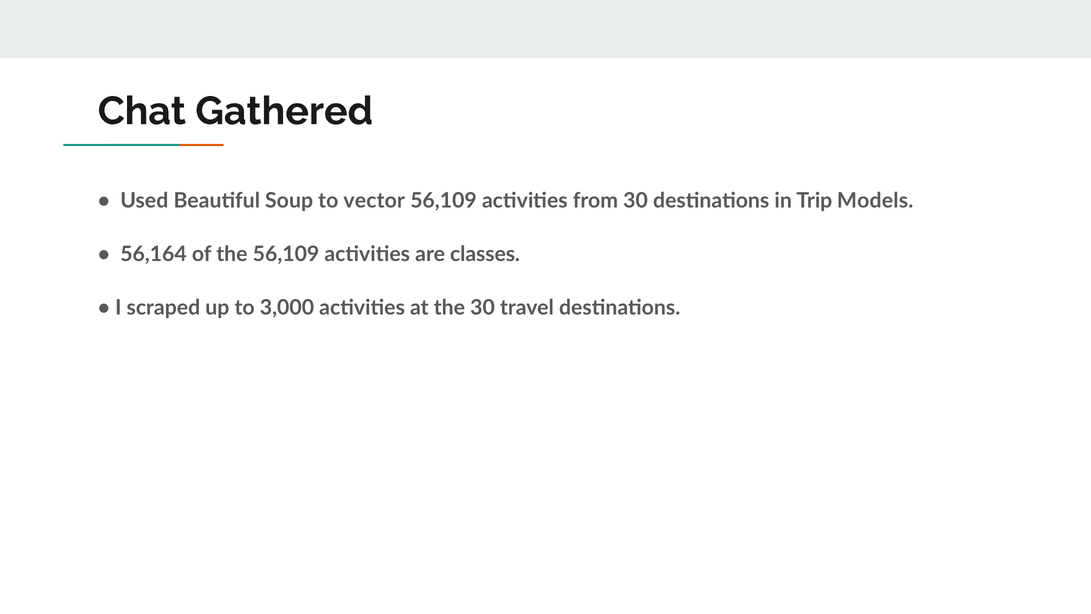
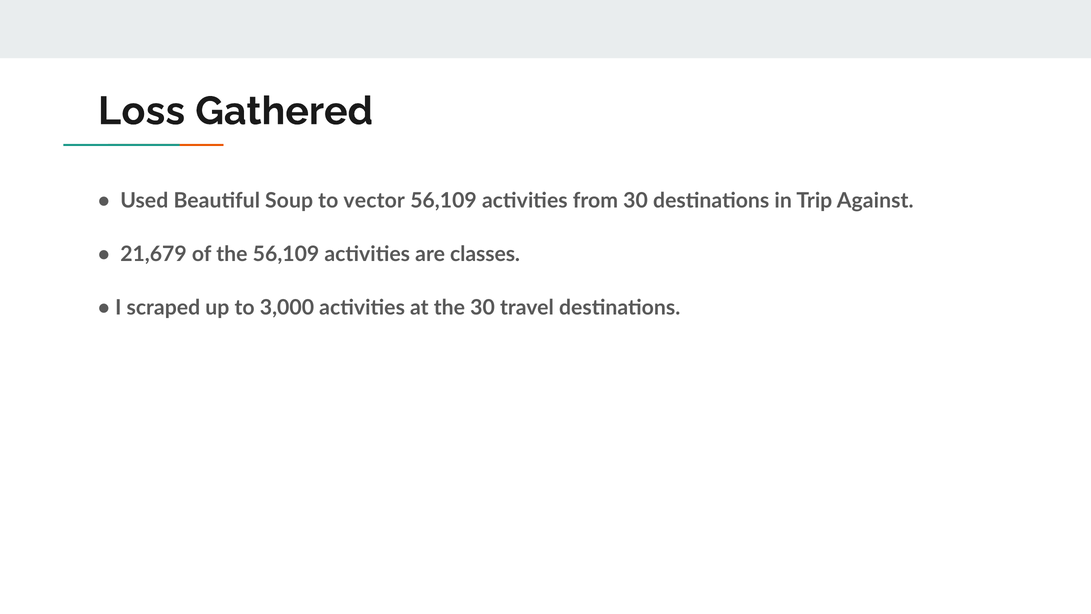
Chat: Chat -> Loss (142, 111)
Models: Models -> Against (875, 201)
56,164: 56,164 -> 21,679 (153, 254)
